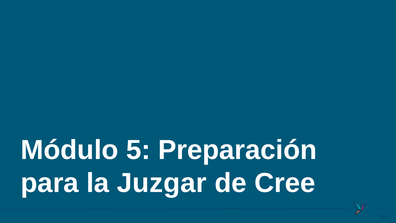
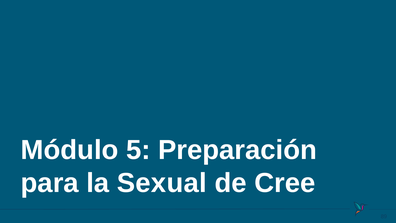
Juzgar: Juzgar -> Sexual (162, 183)
